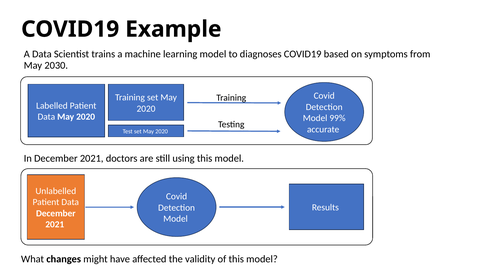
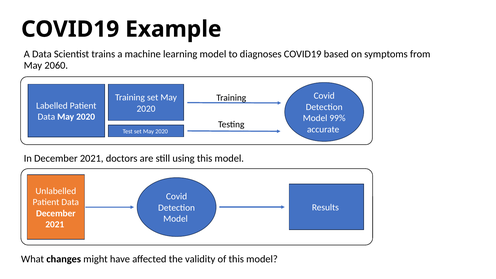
2030: 2030 -> 2060 (56, 65)
